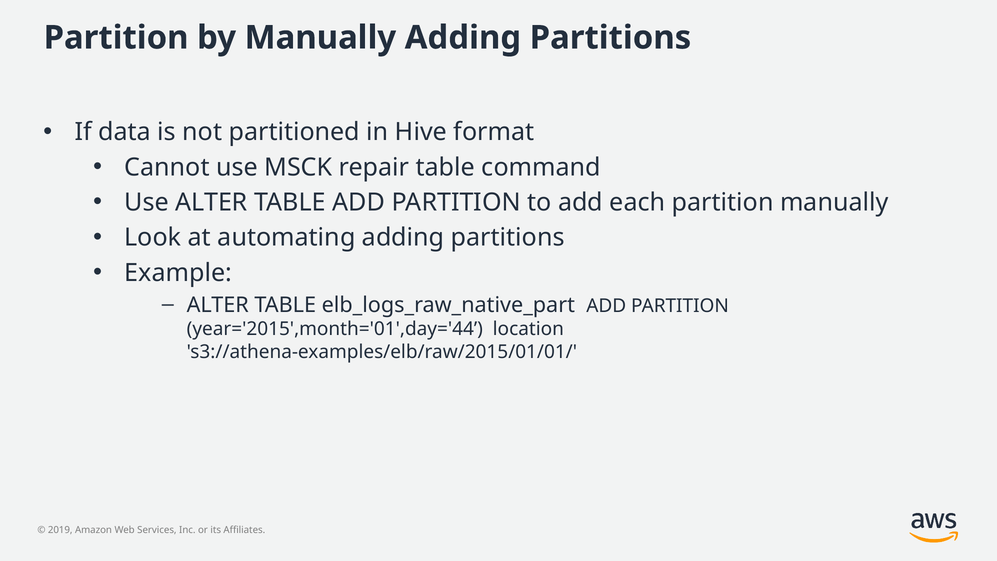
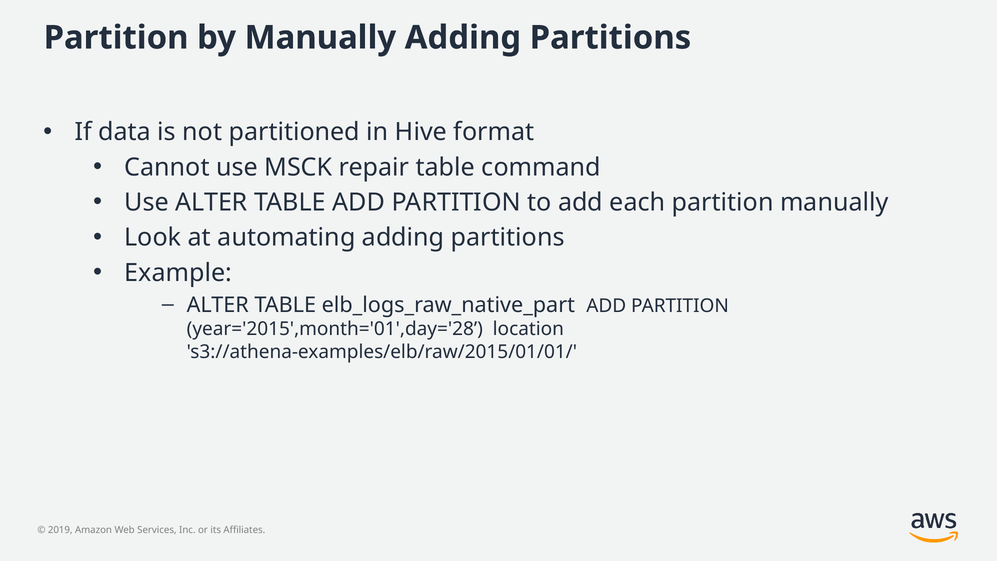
year='2015',month='01',day='44: year='2015',month='01',day='44 -> year='2015',month='01',day='28 (335, 329)
